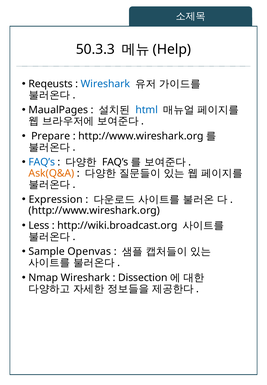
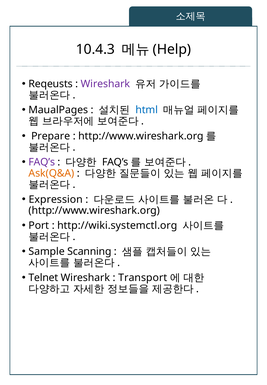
50.3.3: 50.3.3 -> 10.4.3 (95, 49)
Wireshark colour: blue -> purple (105, 84)
FAQ’s colour: blue -> purple (42, 162)
Less: Less -> Port (39, 226)
http://wiki.broadcast.org: http://wiki.broadcast.org -> http://wiki.systemctl.org (117, 226)
Openvas: Openvas -> Scanning (89, 252)
Nmap: Nmap -> Telnet (43, 278)
Dissection: Dissection -> Transport (143, 278)
